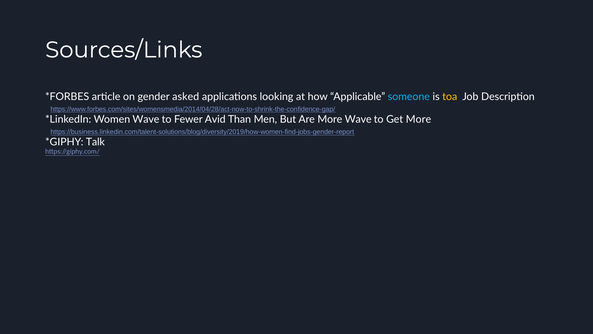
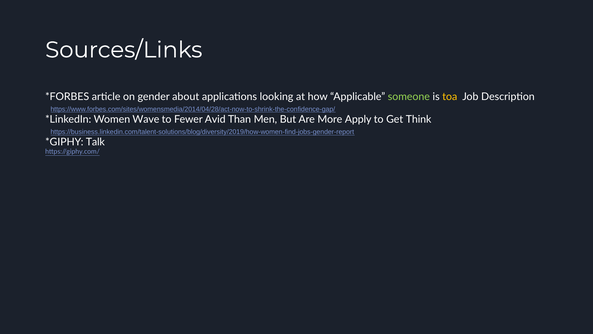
asked: asked -> about (186, 97)
someone colour: light blue -> light green (409, 97)
More Wave: Wave -> Apply (358, 119)
Get More: More -> Think (419, 119)
